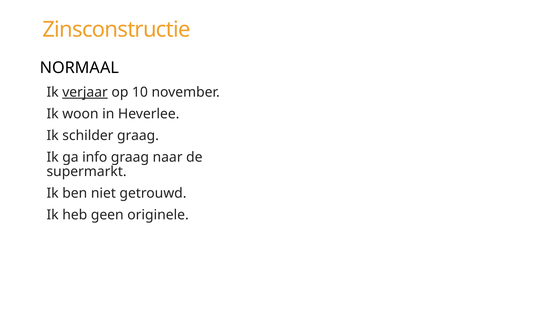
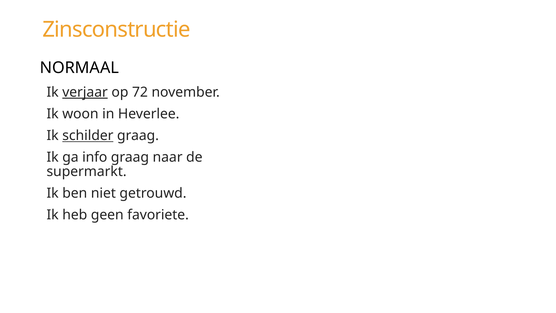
10: 10 -> 72 (140, 92)
schilder underline: none -> present (88, 136)
originele: originele -> favoriete (158, 215)
